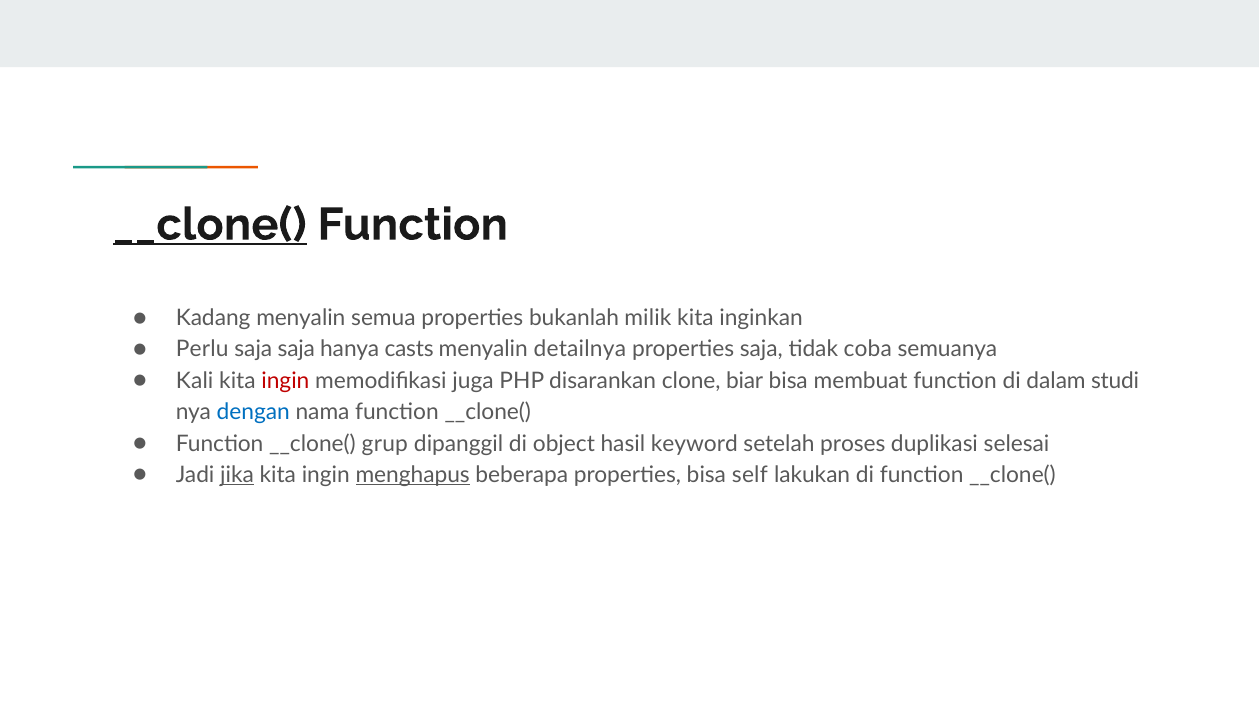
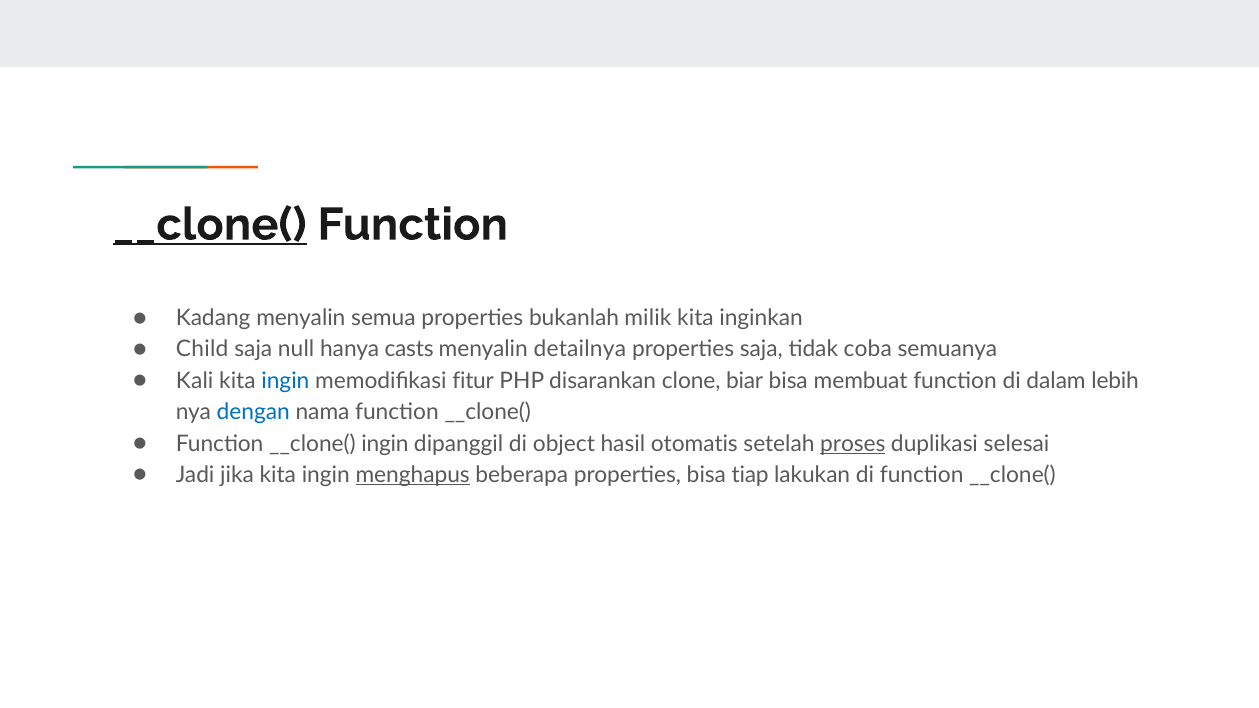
Perlu: Perlu -> Child (202, 350)
saja saja: saja -> null (296, 350)
ingin colour: red -> blue (285, 381)
juga: juga -> fitur (473, 381)
studi: studi -> lebih (1115, 381)
__clone( grup: grup -> ingin (385, 444)
keyword: keyword -> otomatis (694, 444)
proses underline: none -> present (853, 444)
jika underline: present -> none (237, 475)
self: self -> tiap (750, 475)
